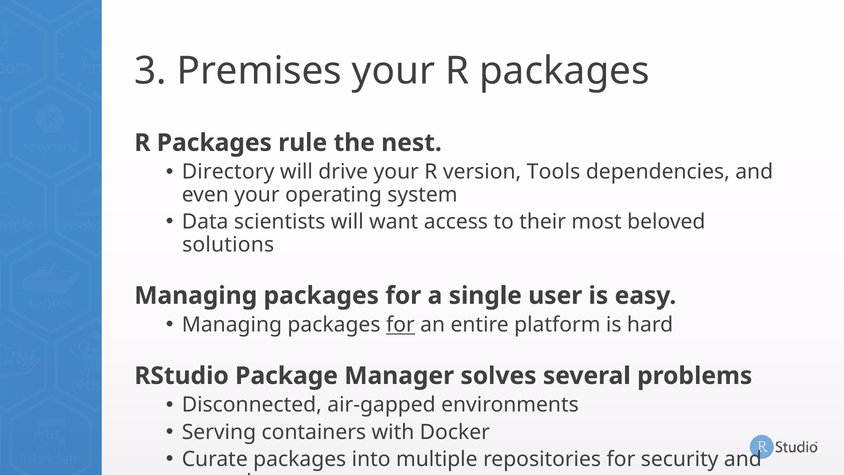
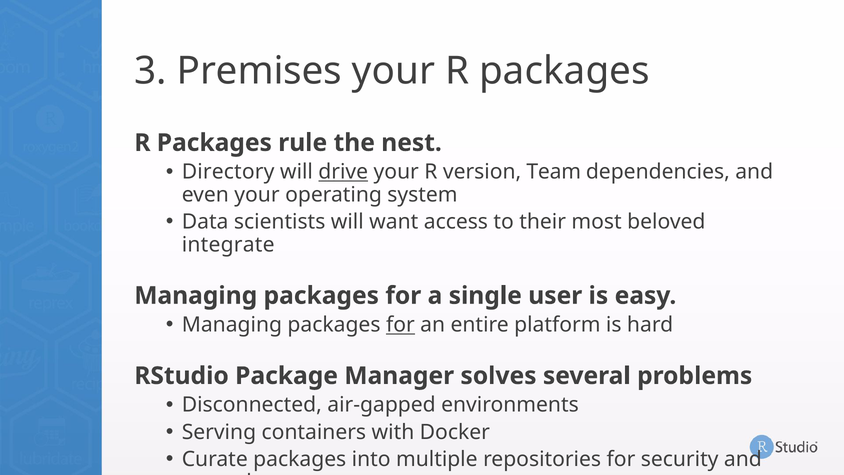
drive underline: none -> present (343, 172)
Tools: Tools -> Team (554, 172)
solutions: solutions -> integrate (228, 245)
